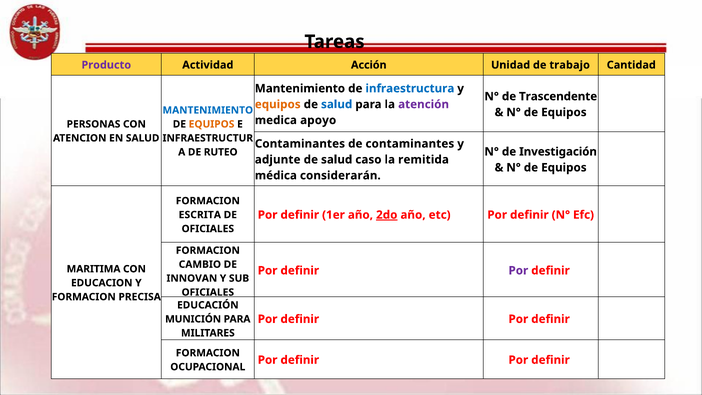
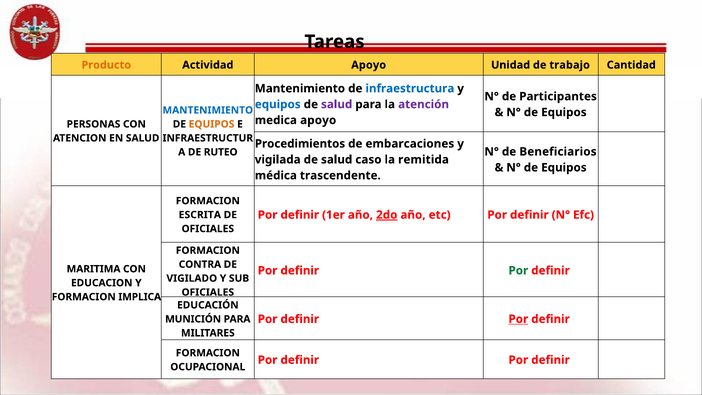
Producto colour: purple -> orange (106, 65)
Actividad Acción: Acción -> Apoyo (369, 65)
Trascendente: Trascendente -> Participantes (558, 96)
equipos colour: orange -> blue (278, 104)
salud colour: blue -> purple (337, 104)
Contaminantes: Contaminantes -> Procedimientos (300, 144)
de contaminantes: contaminantes -> embarcaciones (410, 144)
Investigación: Investigación -> Beneficiarios (558, 152)
adjunte: adjunte -> vigilada (278, 160)
considerarán: considerarán -> trascendente (340, 175)
CAMBIO: CAMBIO -> CONTRA (200, 264)
Por colour: purple -> green (518, 270)
INNOVAN: INNOVAN -> VIGILADO (192, 278)
PRECISA: PRECISA -> IMPLICA (140, 297)
Por underline: none -> present (518, 319)
